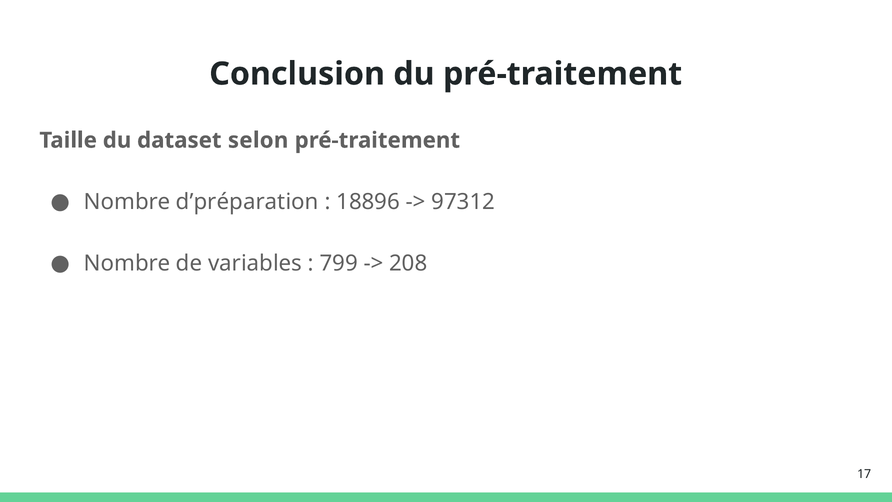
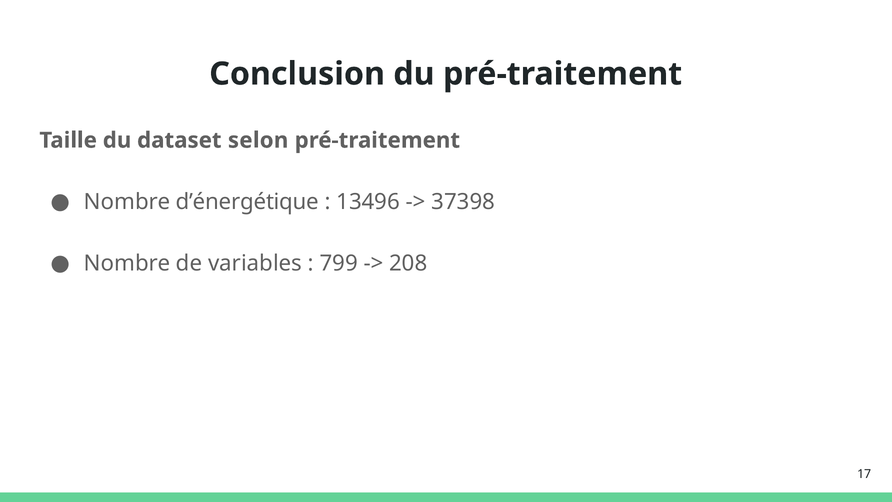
d’préparation: d’préparation -> d’énergétique (247, 202)
18896: 18896 -> 13496 (368, 202)
97312: 97312 -> 37398 (463, 202)
